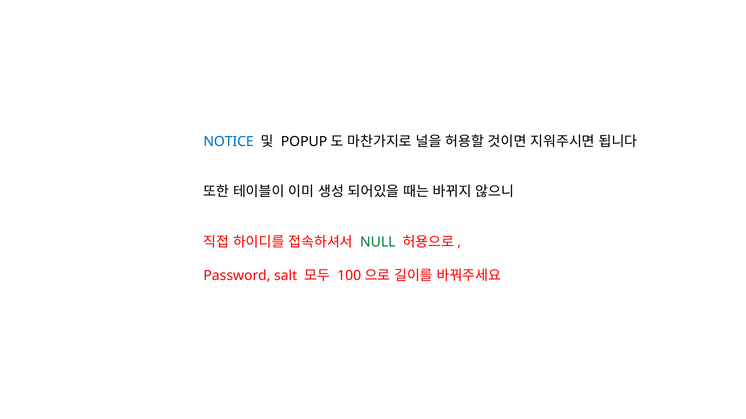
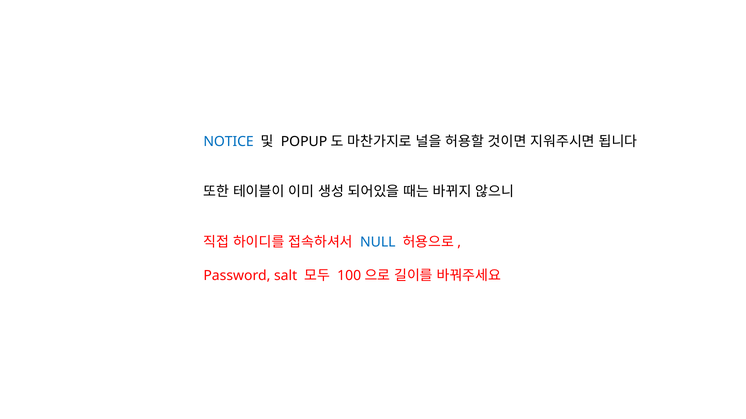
NULL colour: green -> blue (378, 242)
